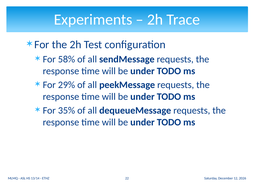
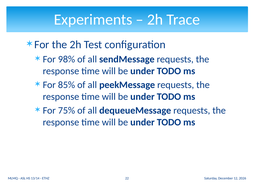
58%: 58% -> 98% (67, 59)
29%: 29% -> 85% (67, 85)
35%: 35% -> 75% (67, 111)
